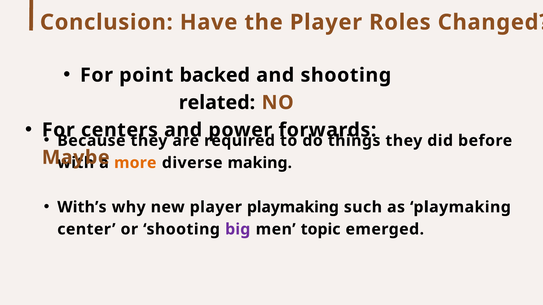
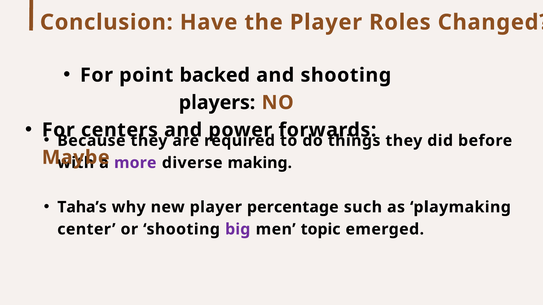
related: related -> players (217, 103)
more colour: orange -> purple (135, 163)
With’s: With’s -> Taha’s (82, 207)
player playmaking: playmaking -> percentage (293, 207)
